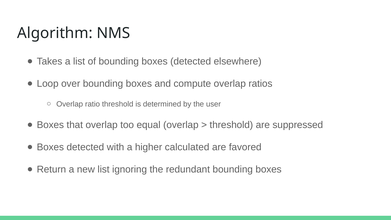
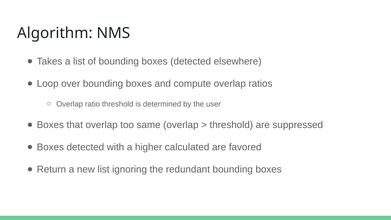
equal: equal -> same (149, 125)
